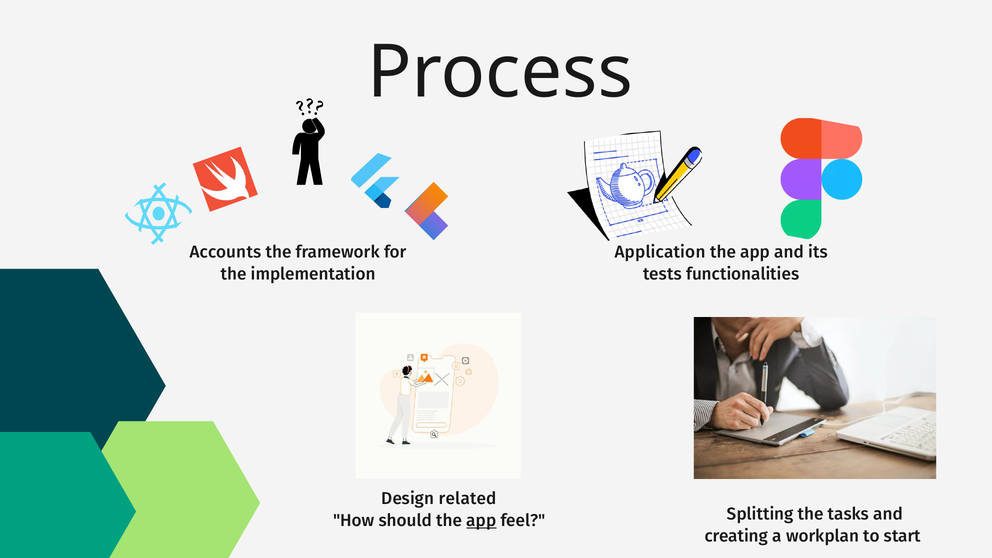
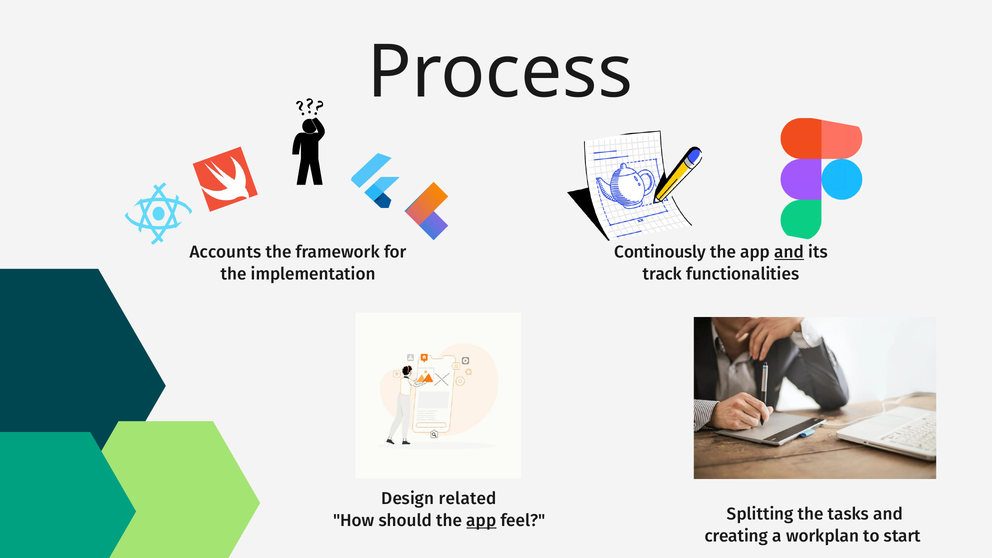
Application: Application -> Continously (660, 252)
and underline: none -> present (789, 252)
tests: tests -> track (662, 274)
